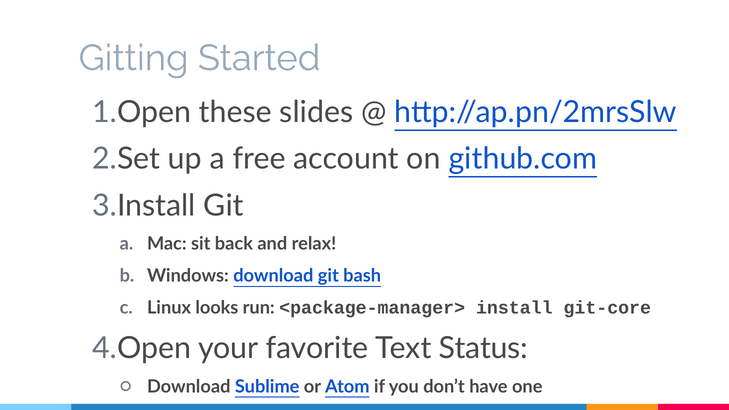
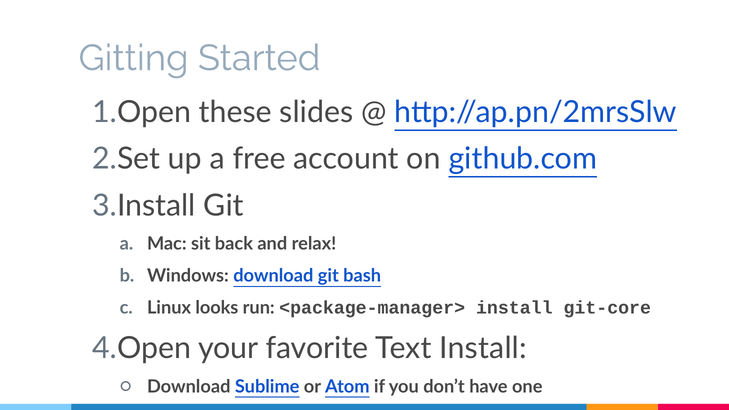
Text Status: Status -> Install (483, 348)
